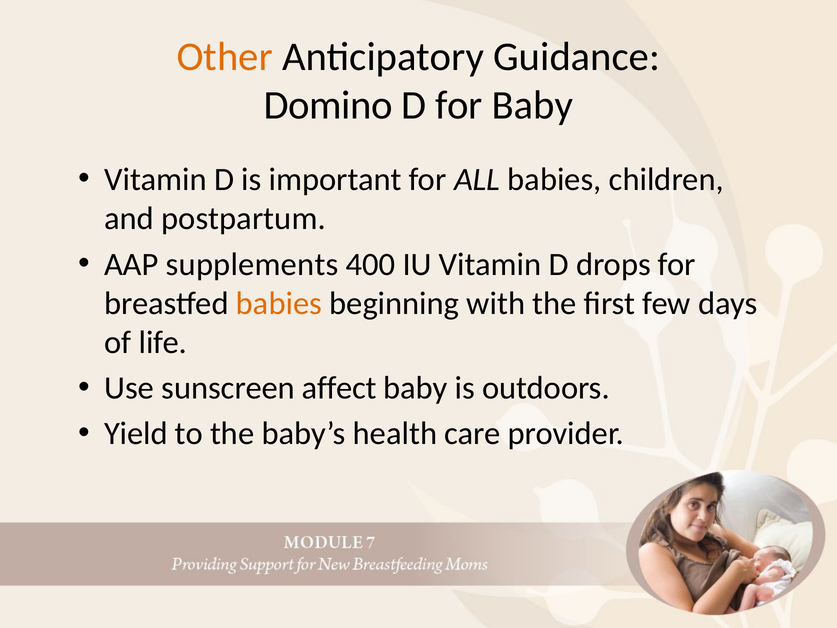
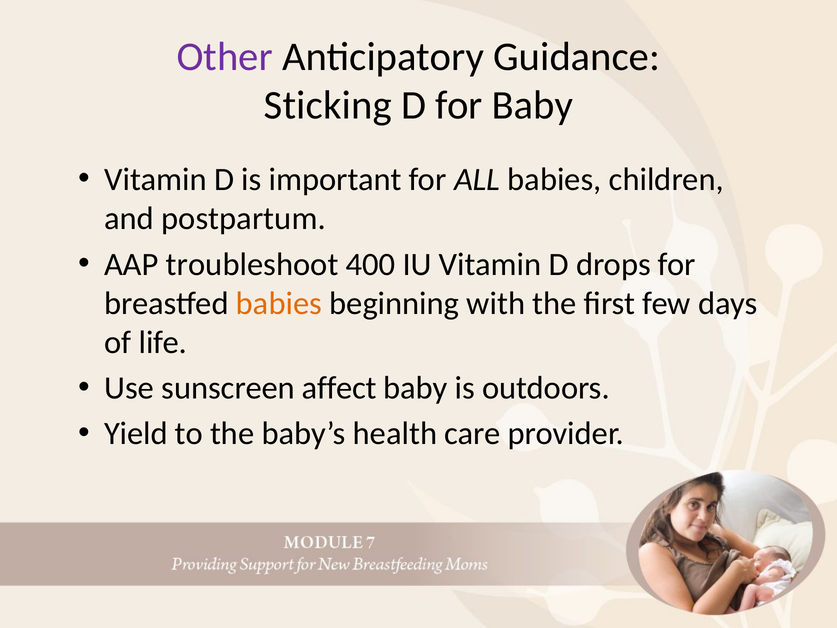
Other colour: orange -> purple (225, 57)
Domino: Domino -> Sticking (328, 105)
supplements: supplements -> troubleshoot (252, 264)
